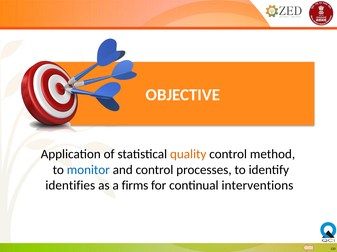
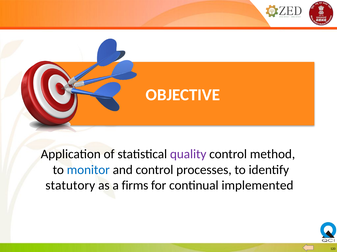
quality colour: orange -> purple (188, 154)
identifies: identifies -> statutory (70, 186)
interventions: interventions -> implemented (257, 186)
